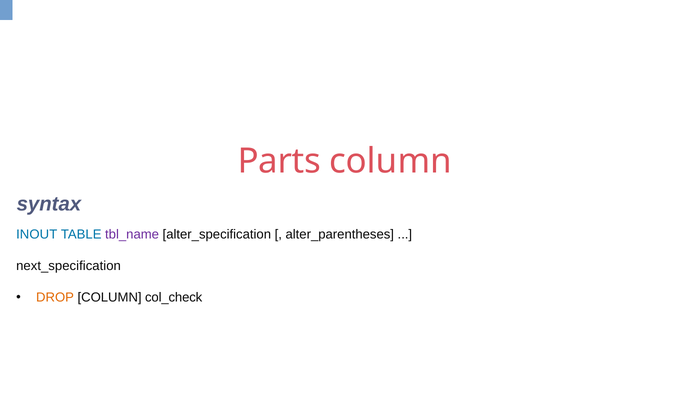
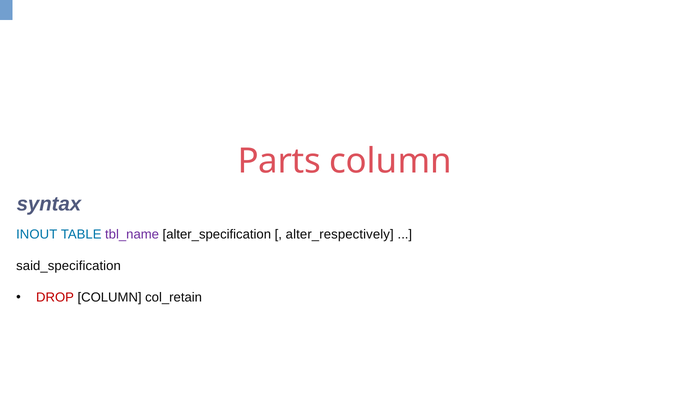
alter_parentheses: alter_parentheses -> alter_respectively (340, 235)
next_specification: next_specification -> said_specification (68, 266)
DROP colour: orange -> red (55, 298)
col_check: col_check -> col_retain (174, 298)
